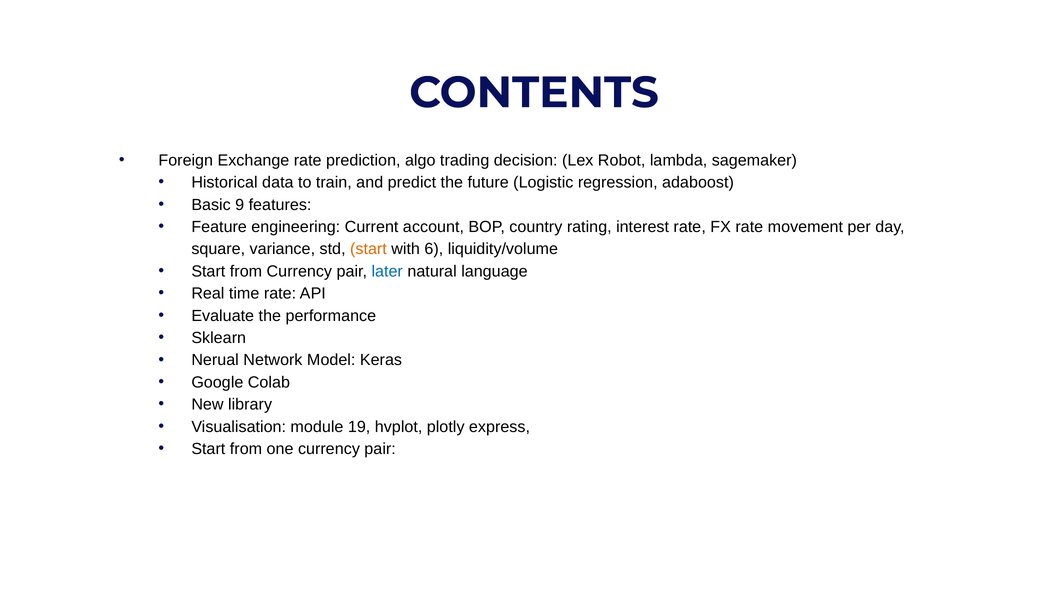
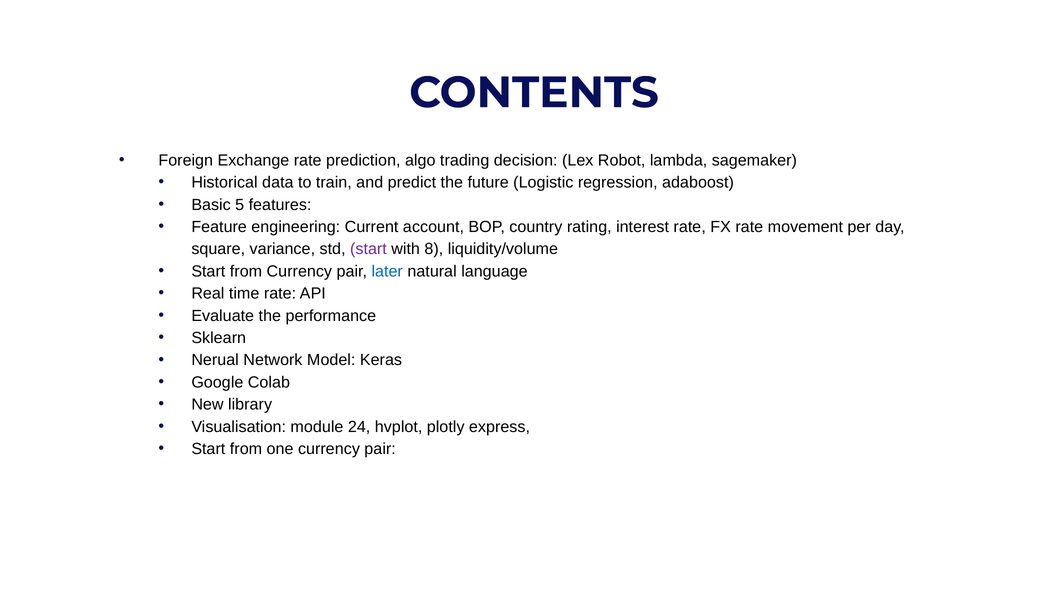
9: 9 -> 5 (240, 205)
start colour: orange -> purple (368, 249)
6: 6 -> 8 (434, 249)
19: 19 -> 24 (359, 427)
